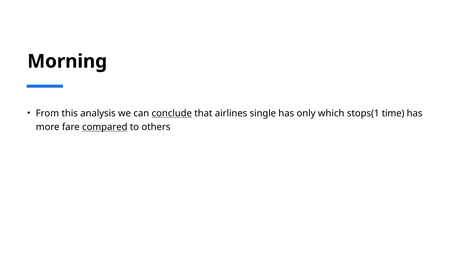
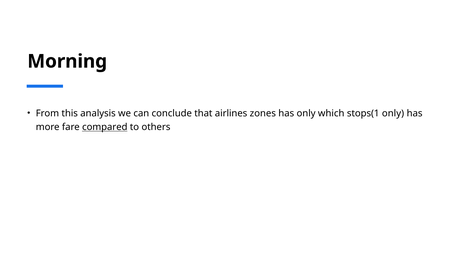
conclude underline: present -> none (172, 113)
single: single -> zones (263, 113)
stops(1 time: time -> only (393, 113)
